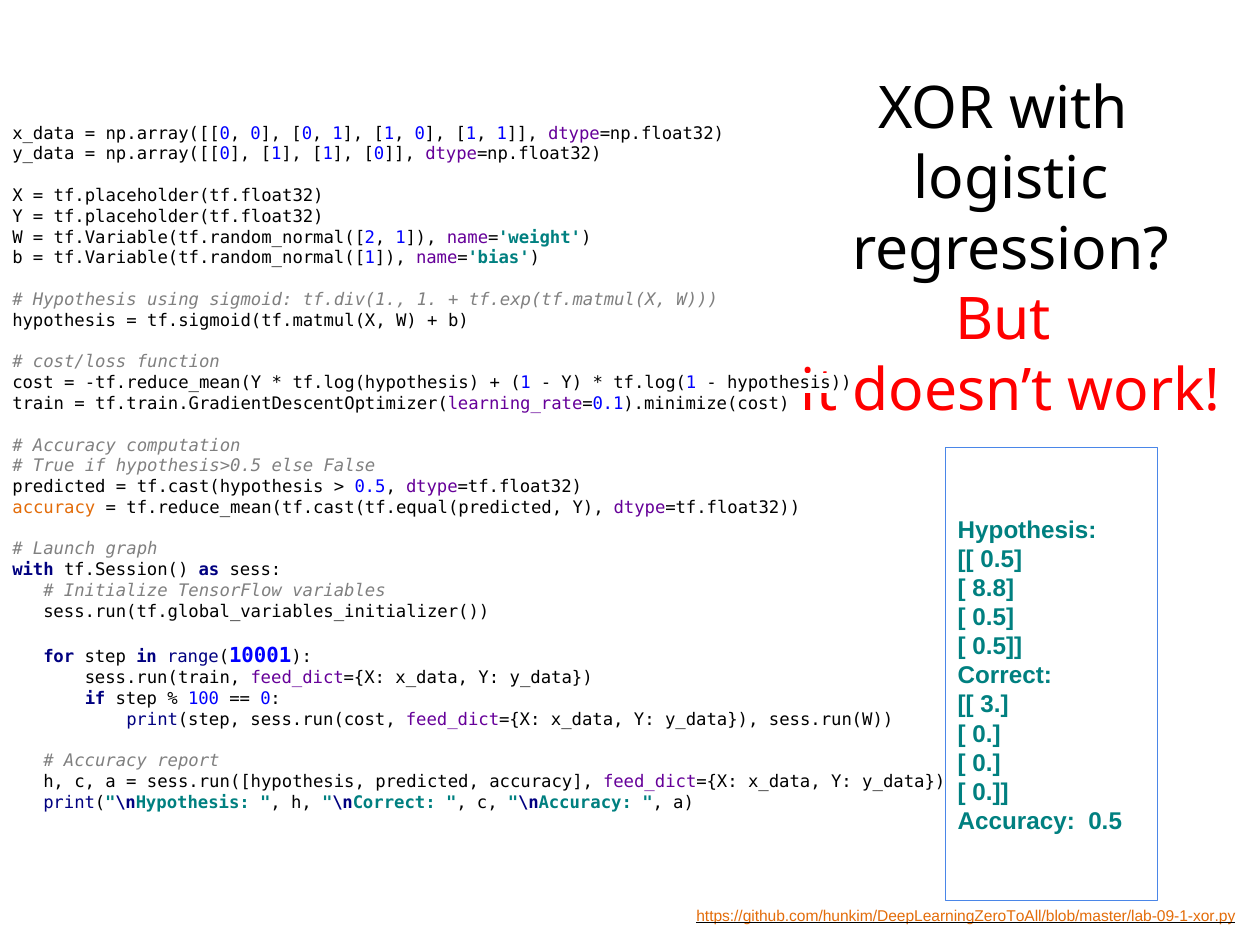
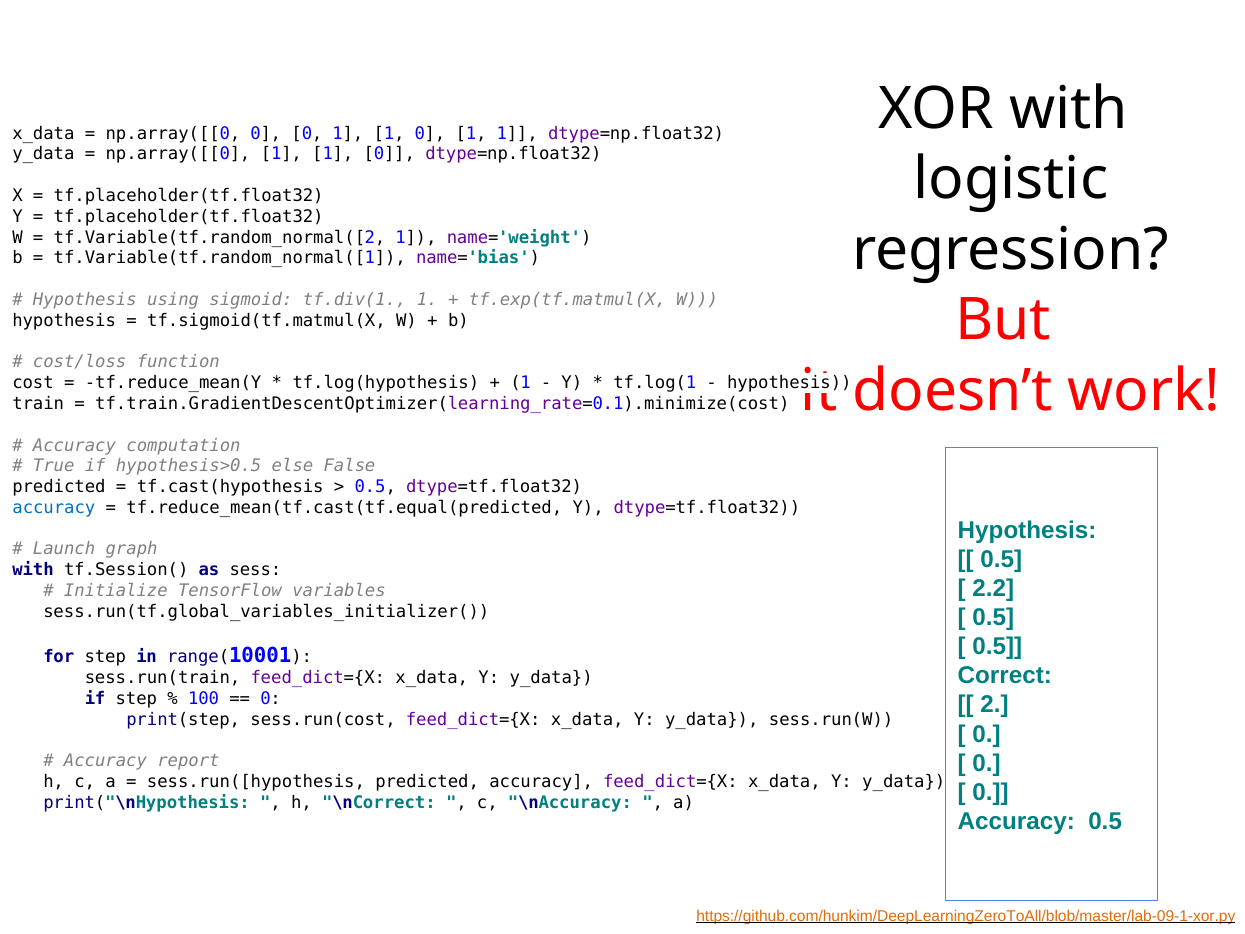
accuracy colour: orange -> blue (54, 508)
8.8: 8.8 -> 2.2 (993, 589)
3: 3 -> 2 (995, 705)
